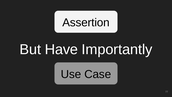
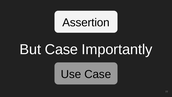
But Have: Have -> Case (61, 49)
